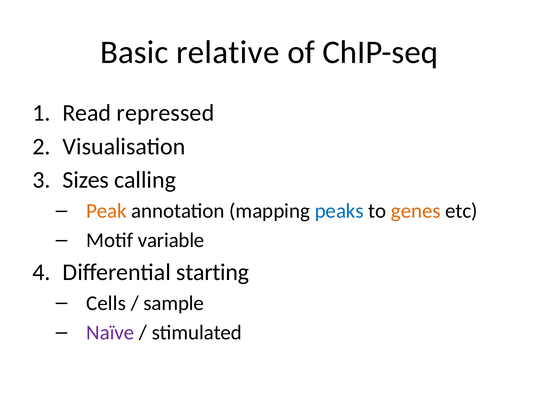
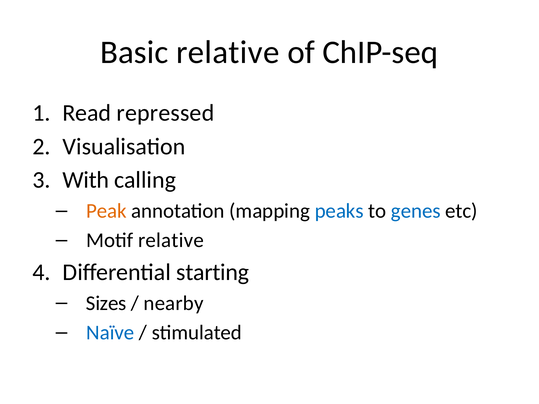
Sizes: Sizes -> With (86, 180)
genes colour: orange -> blue (416, 211)
Motif variable: variable -> relative (171, 240)
Cells: Cells -> Sizes (106, 303)
sample: sample -> nearby (174, 303)
Naïve colour: purple -> blue (110, 333)
